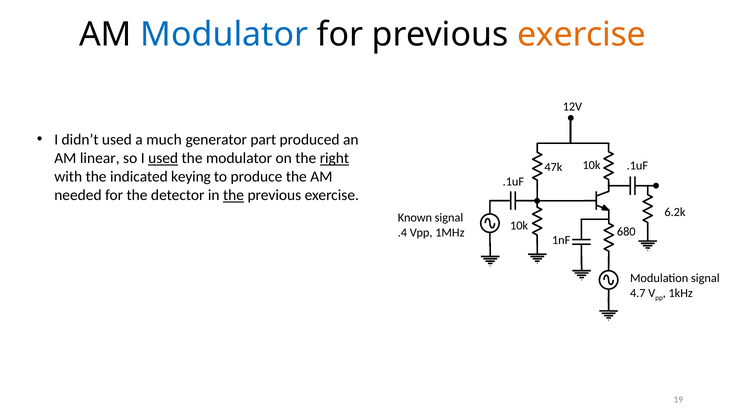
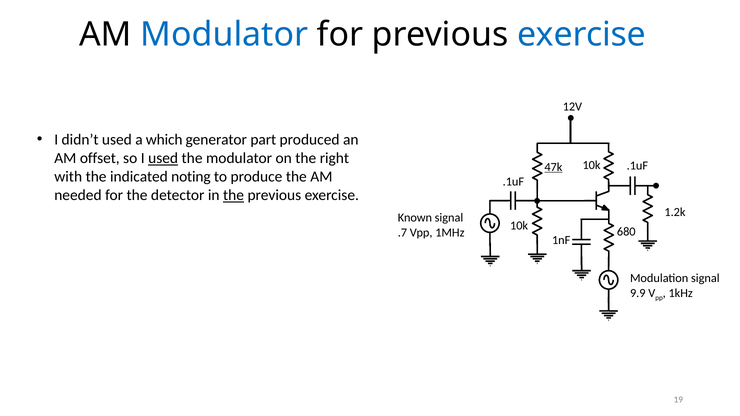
exercise colour: orange -> blue (582, 34)
much: much -> which (164, 140)
linear: linear -> offset (100, 158)
right underline: present -> none (334, 158)
47k underline: none -> present (553, 167)
keying: keying -> noting (191, 177)
6.2k: 6.2k -> 1.2k (675, 212)
.4: .4 -> .7 (402, 233)
4.7: 4.7 -> 9.9 (638, 293)
